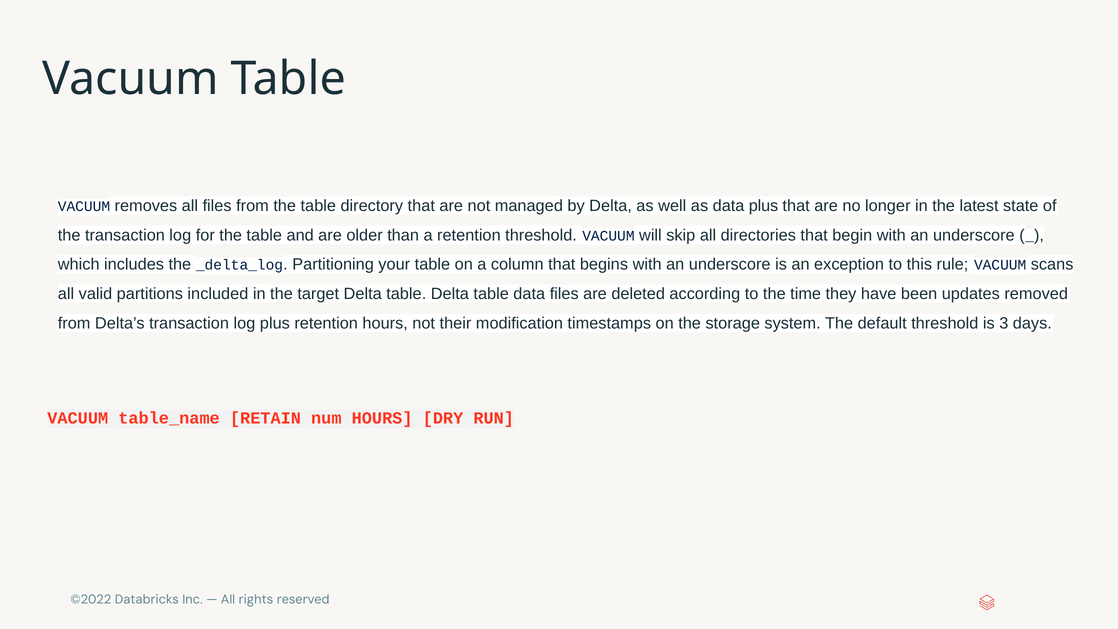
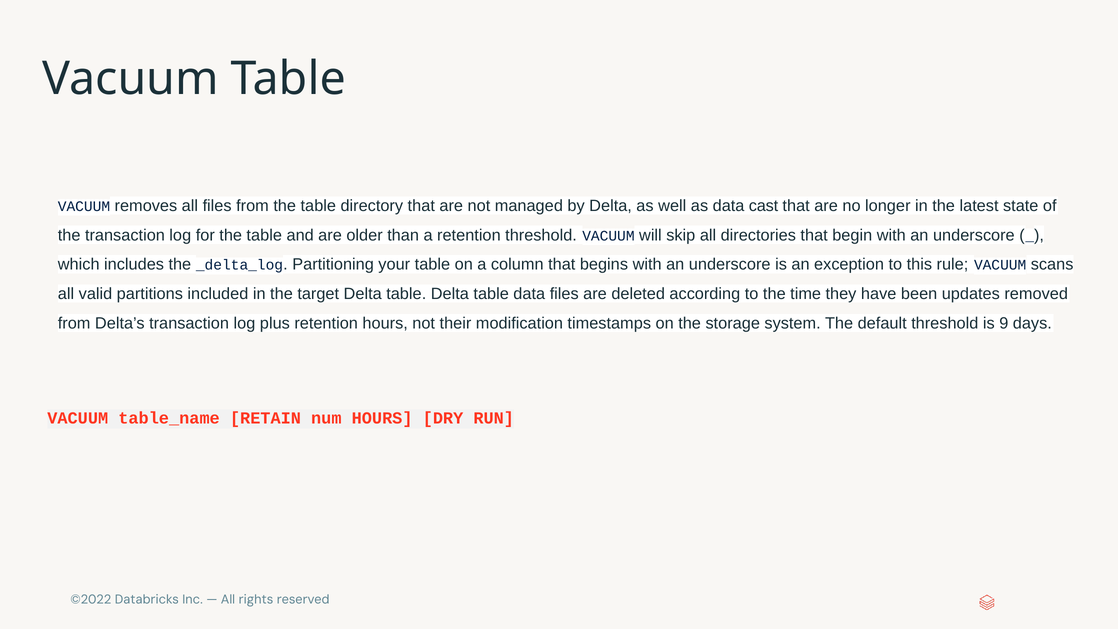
data plus: plus -> cast (764, 206)
3: 3 -> 9 (1004, 323)
